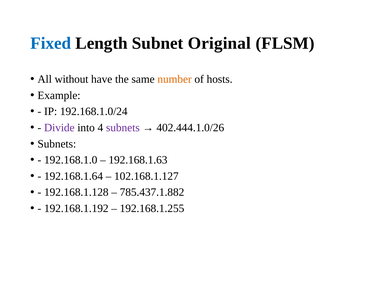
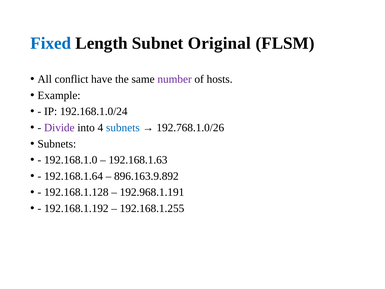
without: without -> conflict (72, 79)
number colour: orange -> purple (175, 79)
subnets colour: purple -> blue (123, 128)
402.444.1.0/26: 402.444.1.0/26 -> 192.768.1.0/26 (190, 128)
102.168.1.127: 102.168.1.127 -> 896.163.9.892 (146, 176)
785.437.1.882: 785.437.1.882 -> 192.968.1.191 (152, 192)
